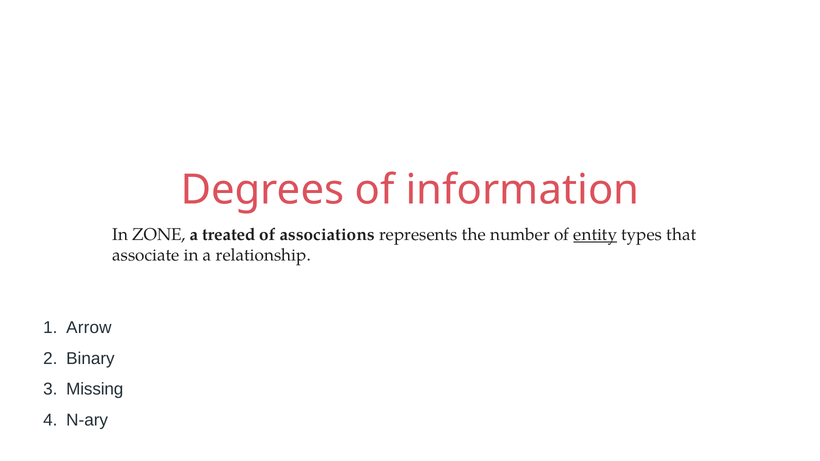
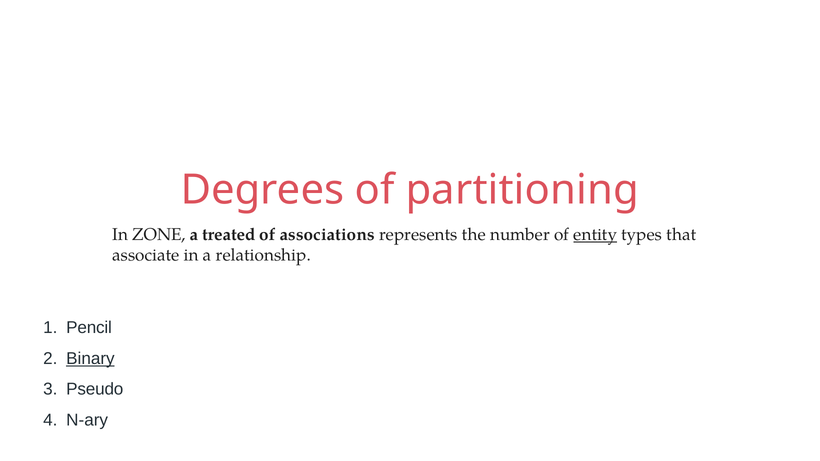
information: information -> partitioning (522, 190)
Arrow: Arrow -> Pencil (89, 328)
Binary underline: none -> present (90, 359)
Missing: Missing -> Pseudo (95, 389)
